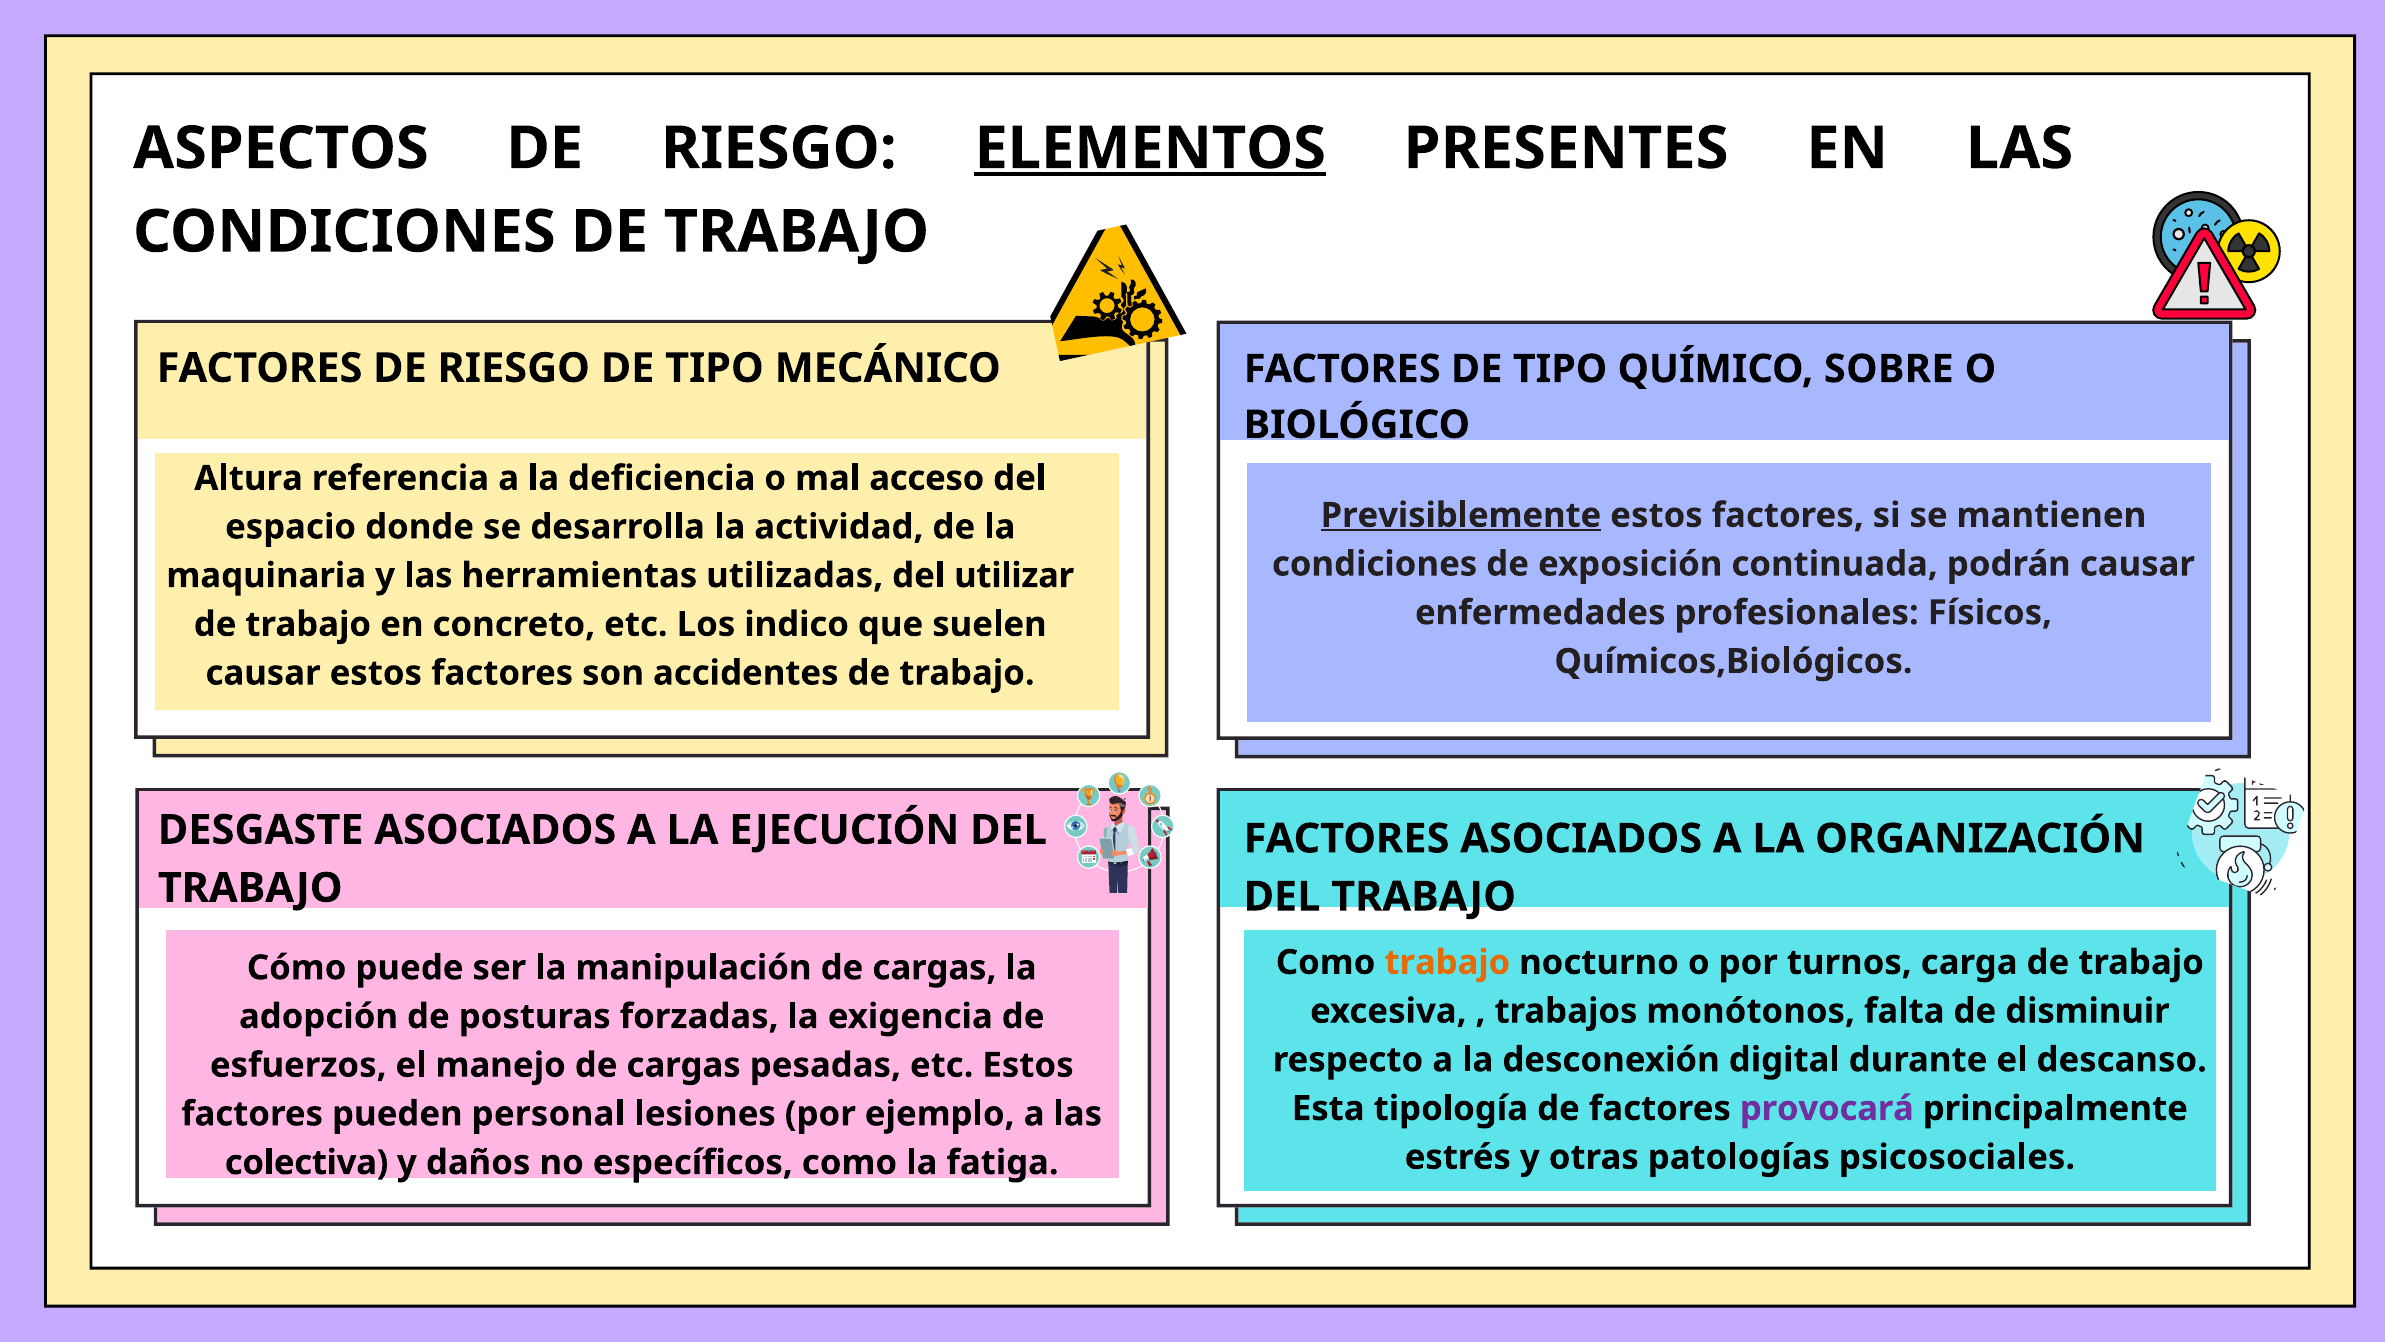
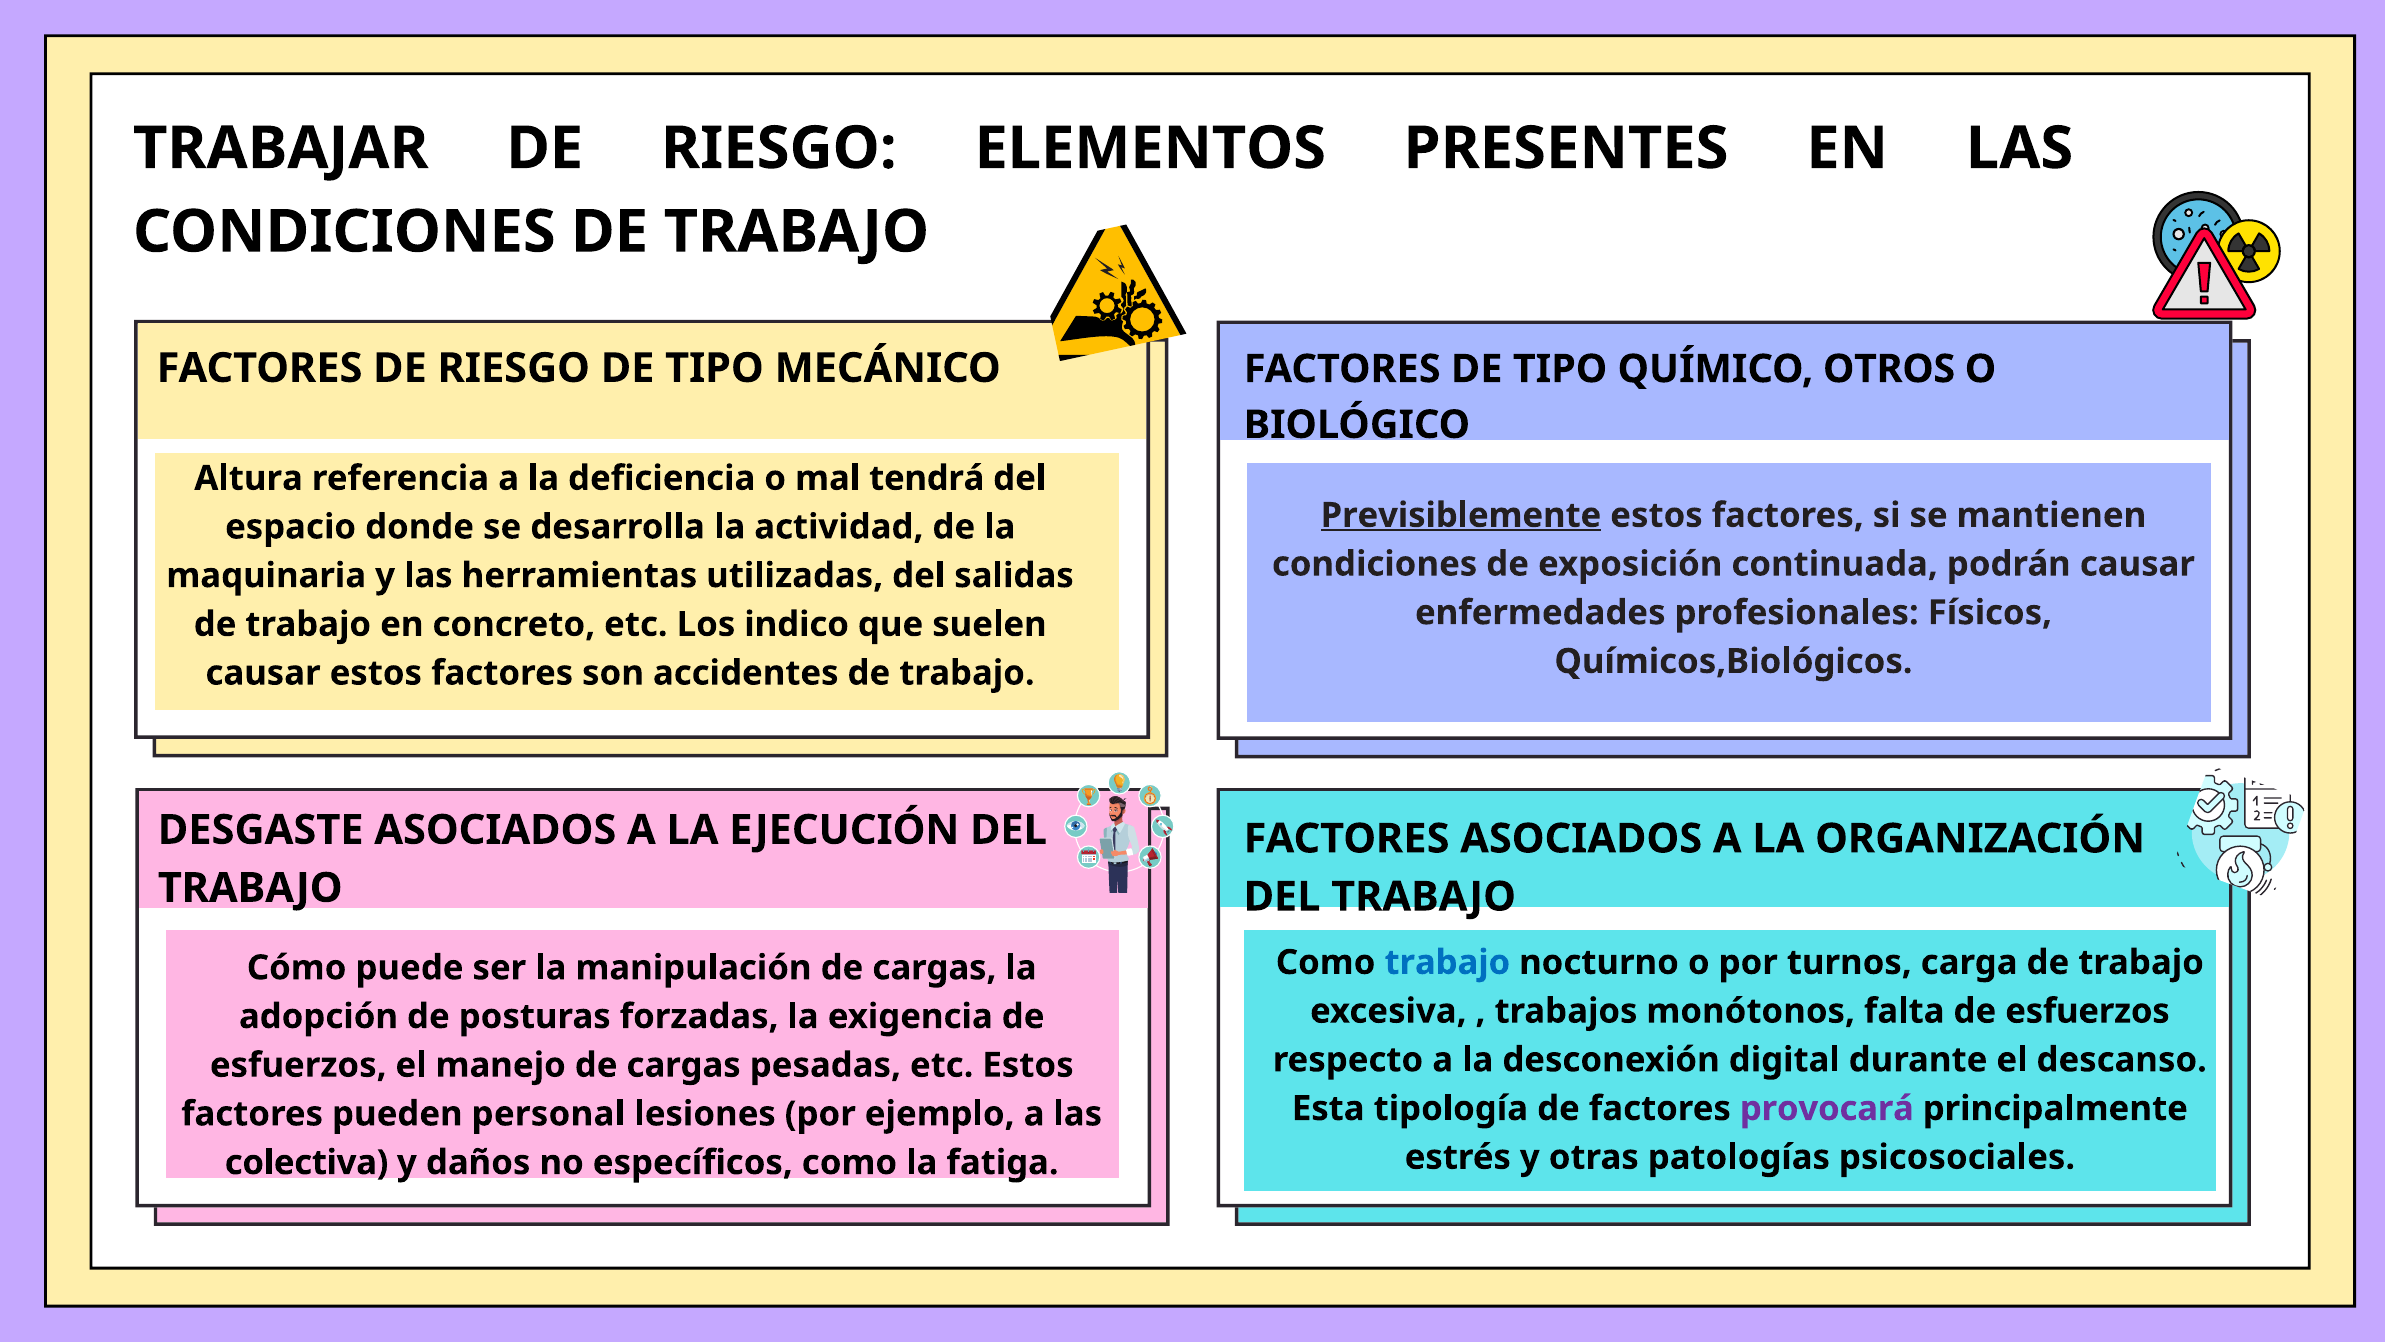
ASPECTOS: ASPECTOS -> TRABAJAR (281, 148)
ELEMENTOS underline: present -> none (1150, 148)
SOBRE: SOBRE -> OTROS (1889, 369)
acceso: acceso -> tendrá (927, 478)
utilizar: utilizar -> salidas (1014, 576)
trabajo colour: orange -> blue (1447, 962)
falta de disminuir: disminuir -> esfuerzos (2087, 1011)
